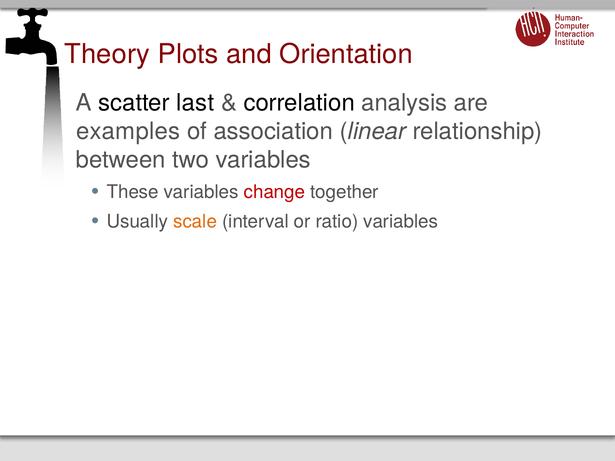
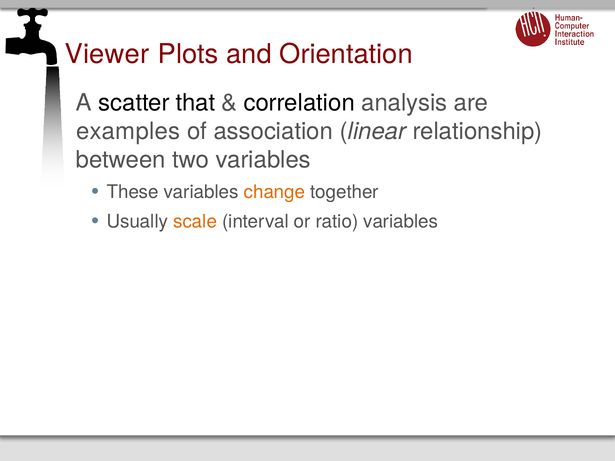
Theory: Theory -> Viewer (107, 54)
last: last -> that (196, 103)
change colour: red -> orange (274, 192)
